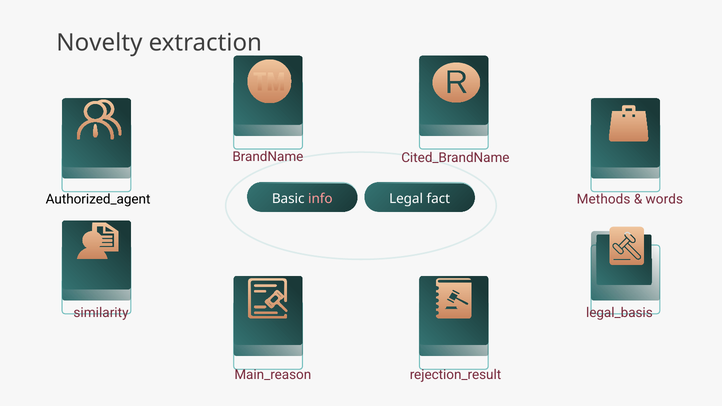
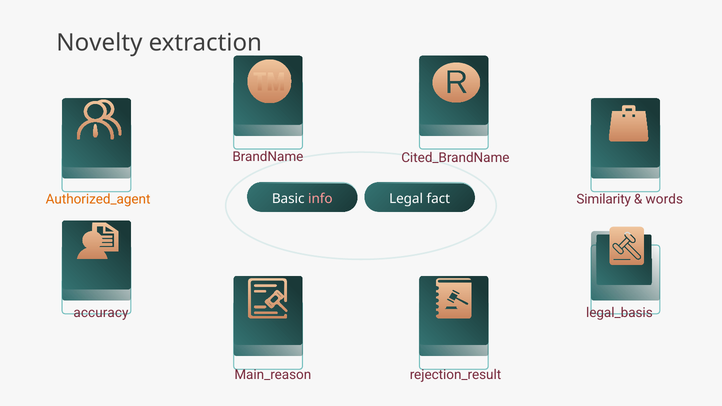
Authorized_agent colour: black -> orange (98, 199)
Methods: Methods -> Similarity (604, 199)
similarity: similarity -> accuracy (101, 313)
